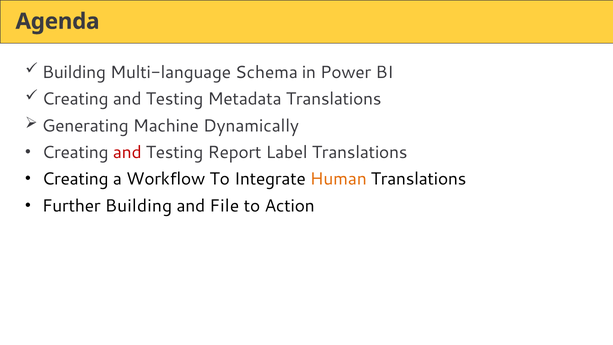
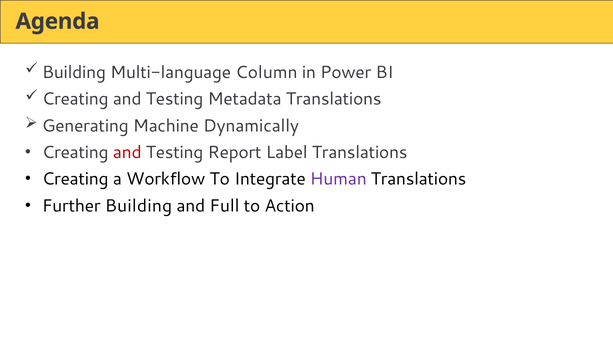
Schema: Schema -> Column (266, 72)
Human colour: orange -> purple (338, 179)
File: File -> Full (224, 206)
